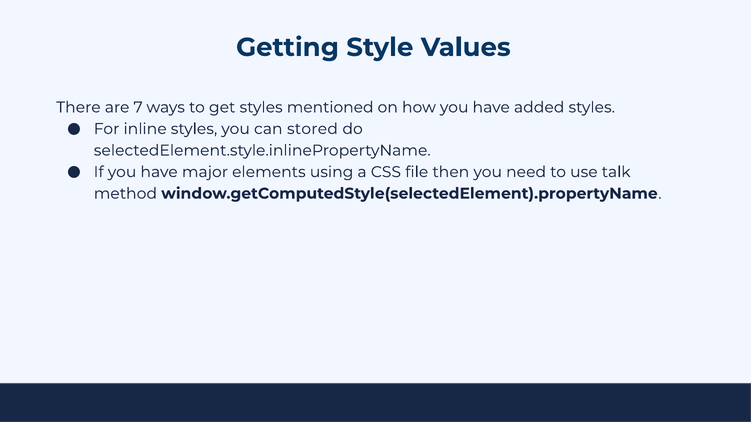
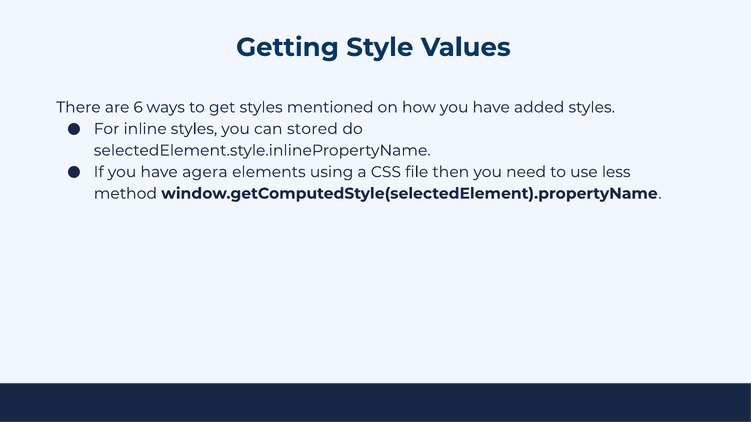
7: 7 -> 6 (138, 107)
major: major -> agera (205, 172)
talk: talk -> less (616, 172)
